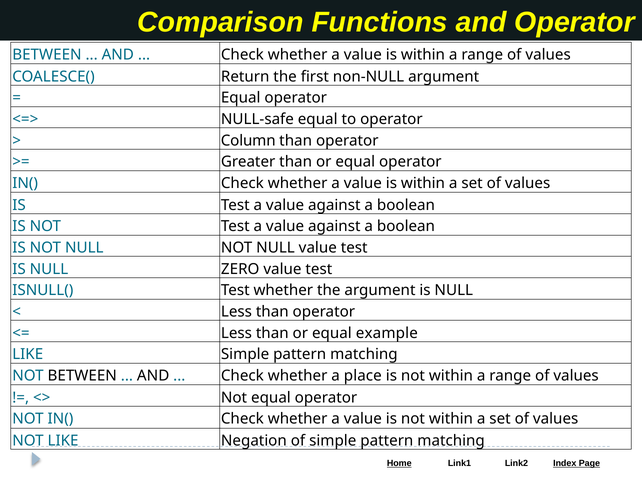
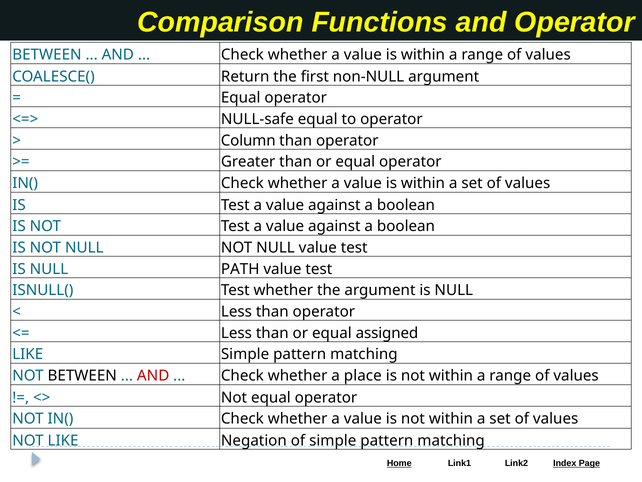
ZERO: ZERO -> PATH (240, 269)
example: example -> assigned (387, 333)
AND colour: black -> red (153, 375)
